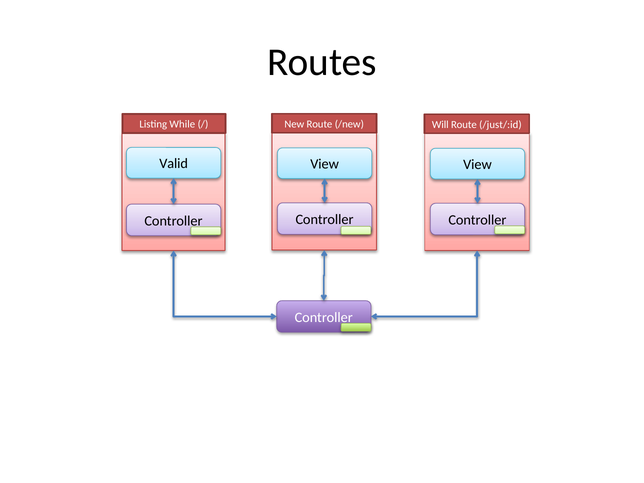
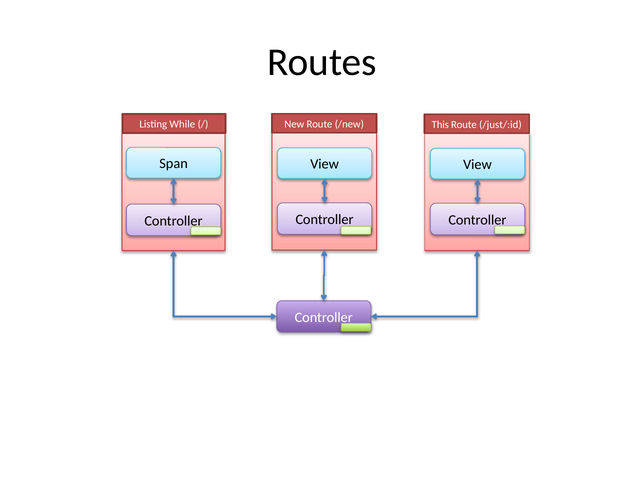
Will: Will -> This (440, 125)
Valid: Valid -> Span (174, 164)
